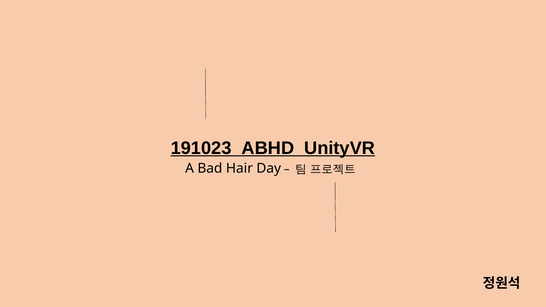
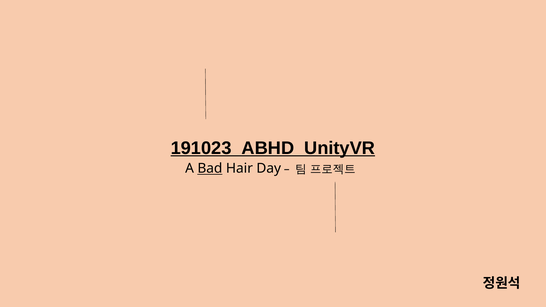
Bad underline: none -> present (210, 168)
